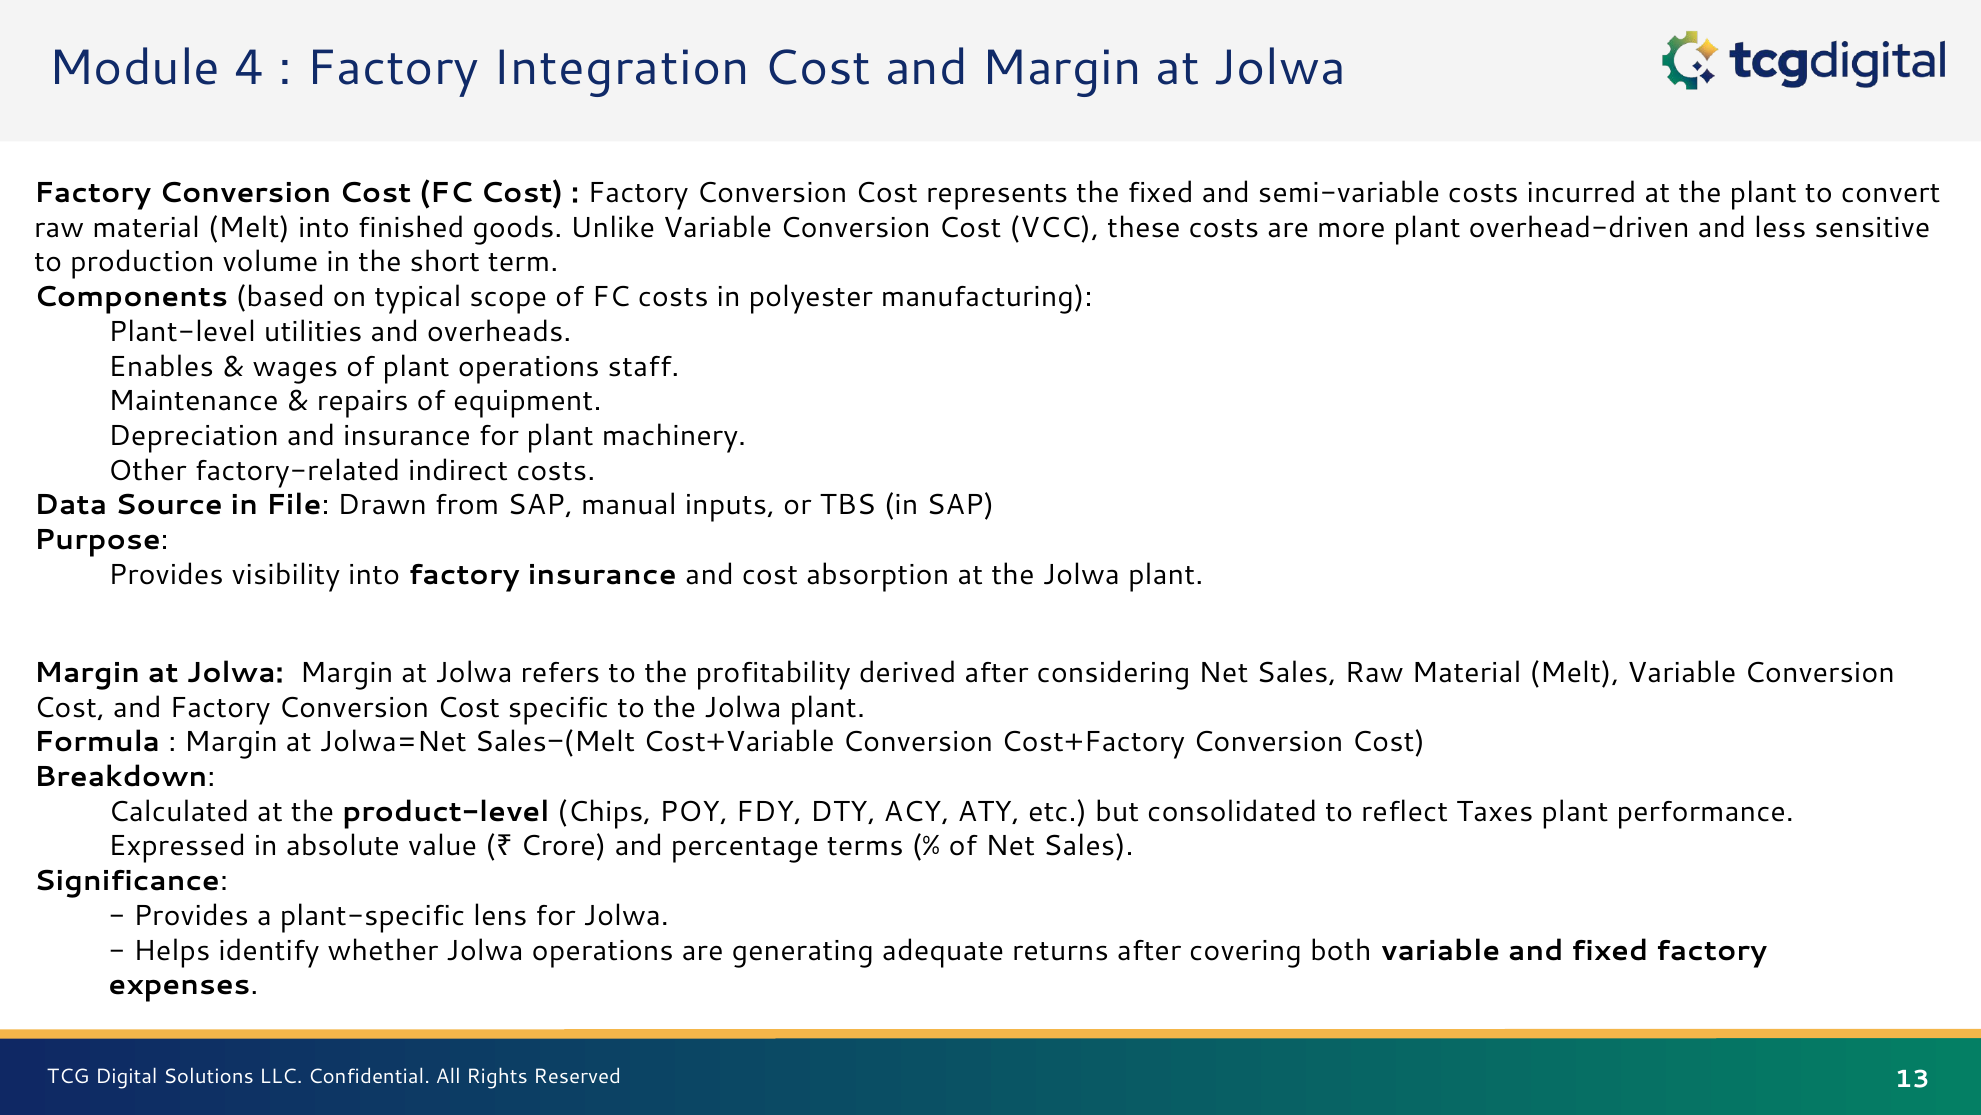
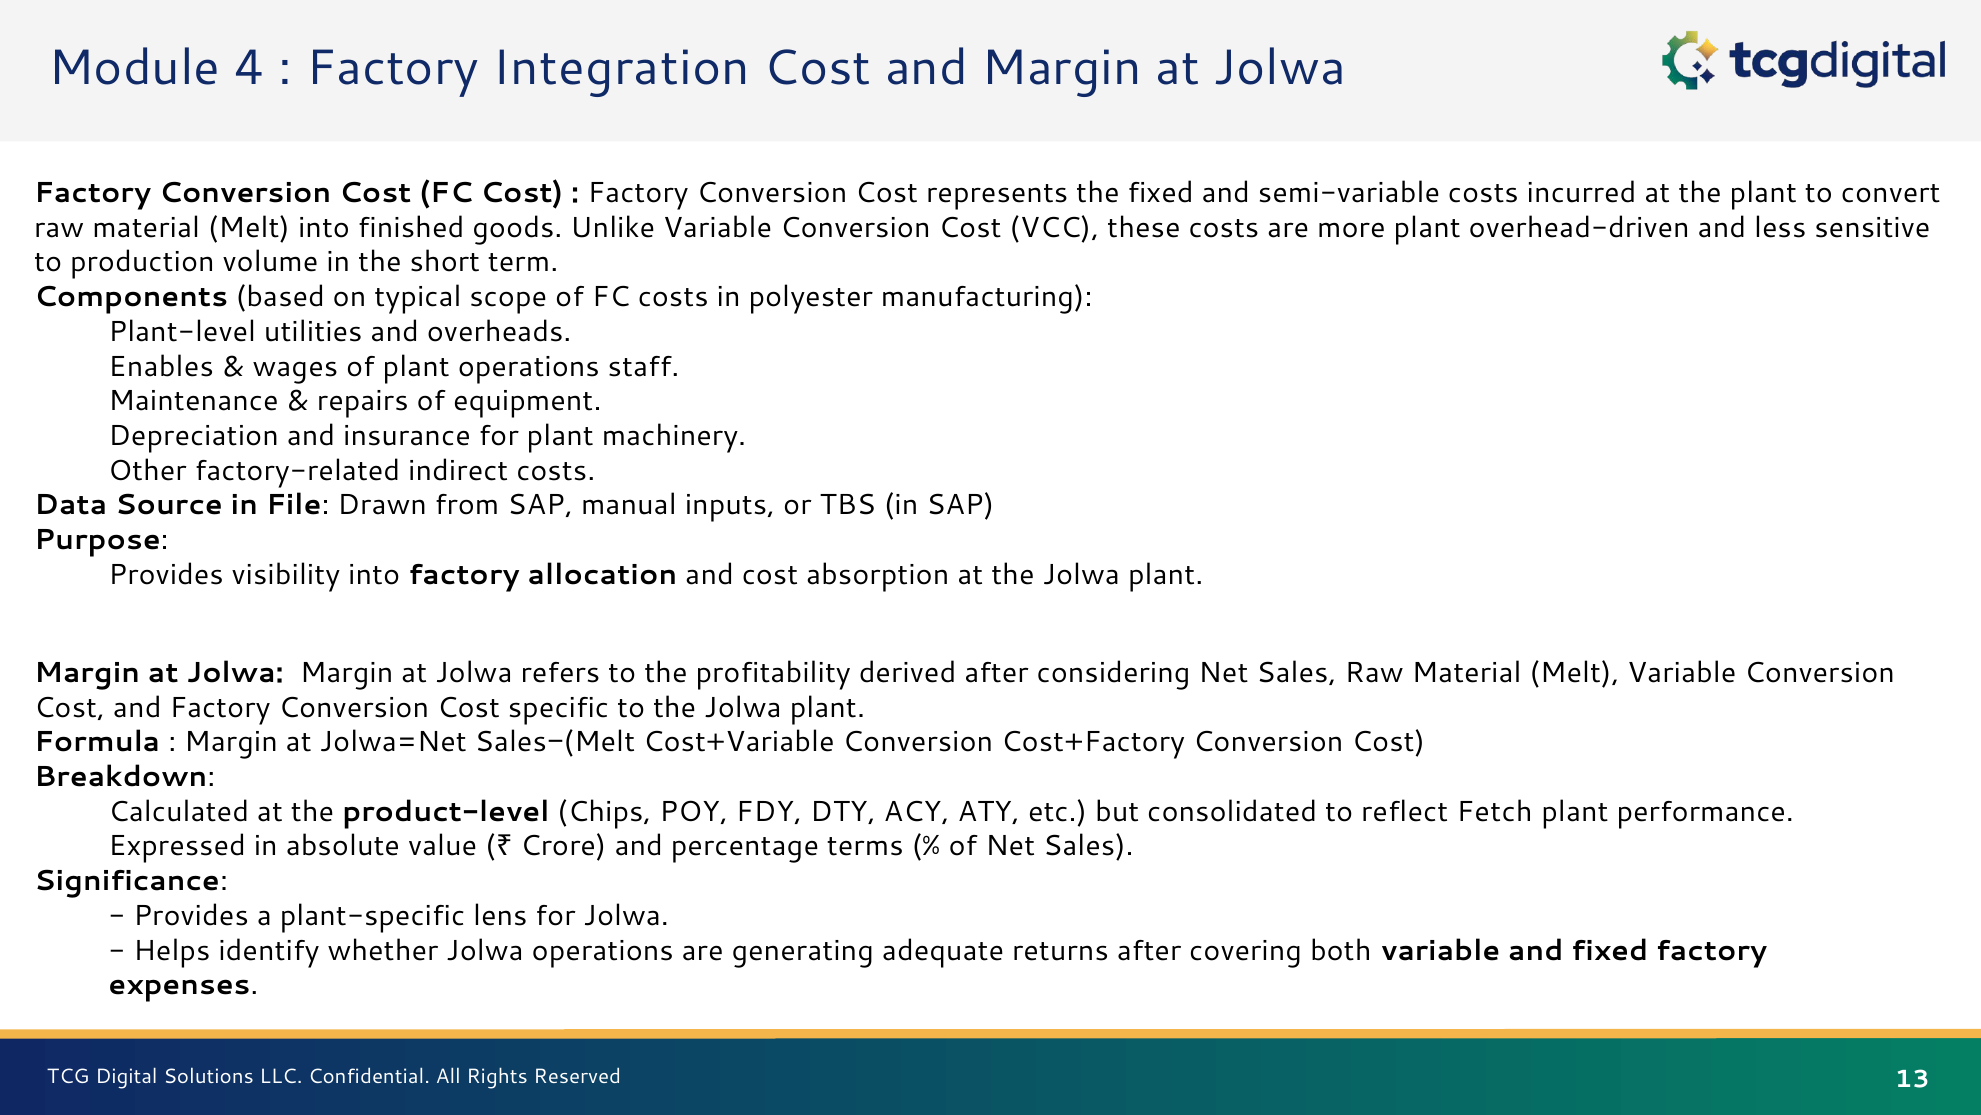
factory insurance: insurance -> allocation (602, 574)
Taxes: Taxes -> Fetch (1495, 811)
